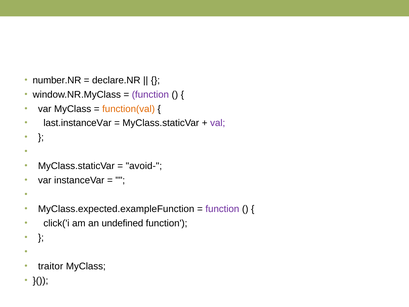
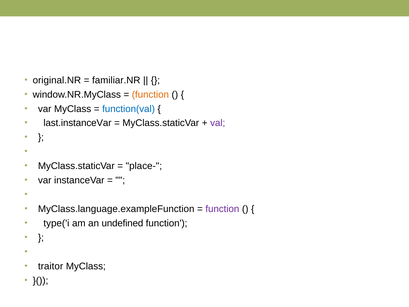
number.NR: number.NR -> original.NR (57, 80)
declare.NR: declare.NR -> familiar.NR (116, 80)
function colour: purple -> orange (150, 94)
function(val colour: orange -> blue (129, 109)
avoid-: avoid- -> place- (144, 166)
MyClass.expected.exampleFunction: MyClass.expected.exampleFunction -> MyClass.language.exampleFunction (116, 209)
click('i: click('i -> type('i (56, 223)
